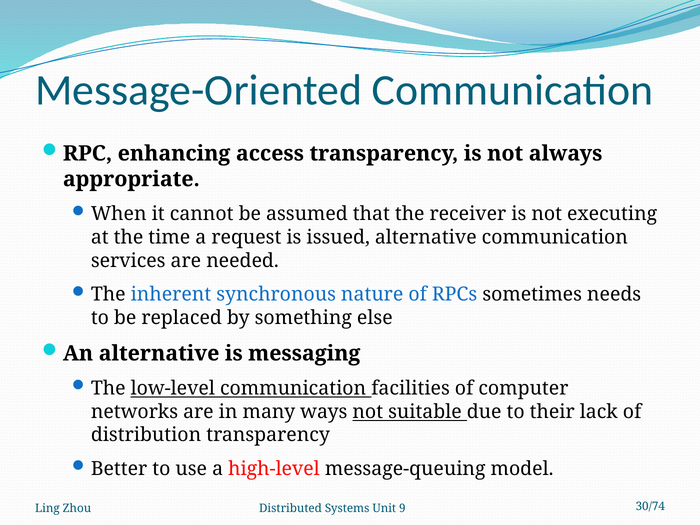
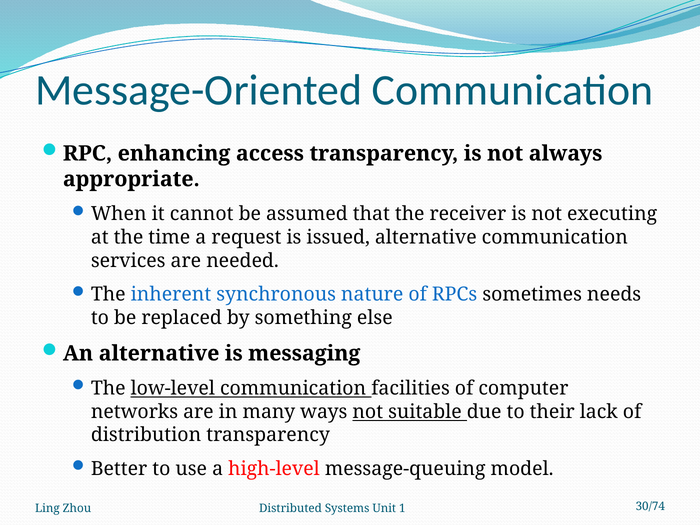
9: 9 -> 1 (402, 508)
